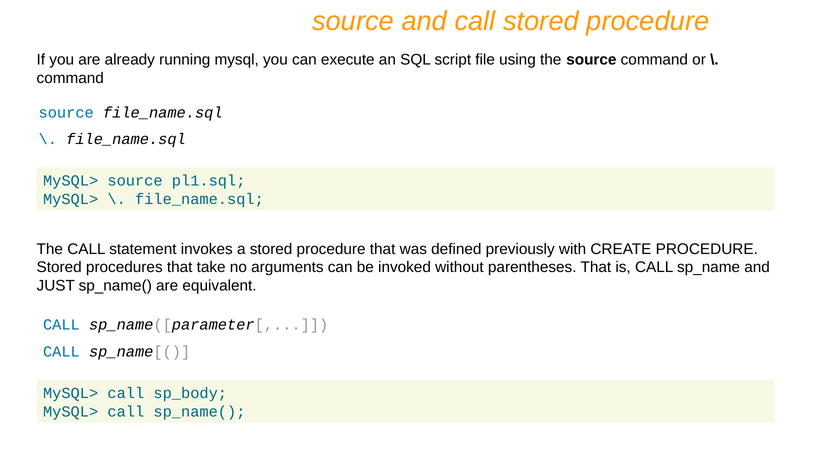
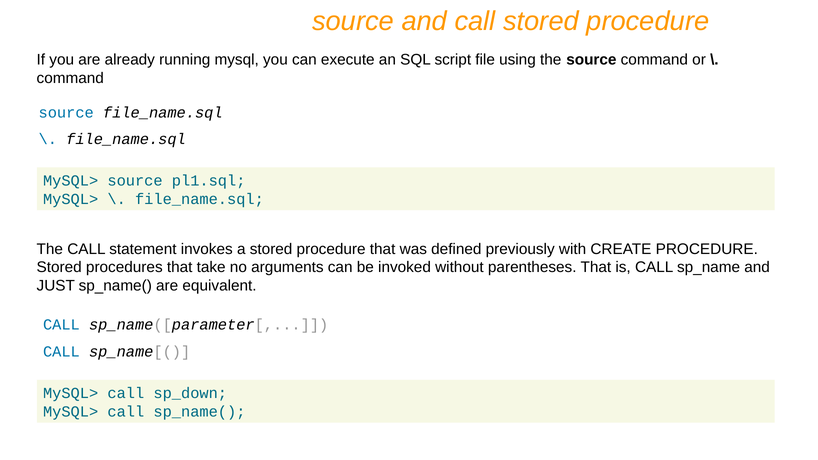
sp_body: sp_body -> sp_down (190, 393)
